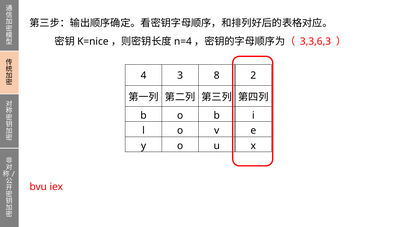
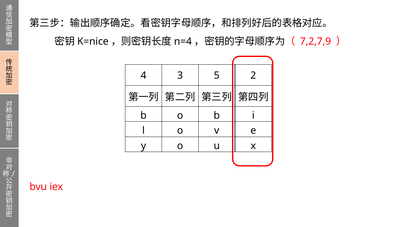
3,3,6,3: 3,3,6,3 -> 7,2,7,9 (315, 41)
8: 8 -> 5 (217, 76)
